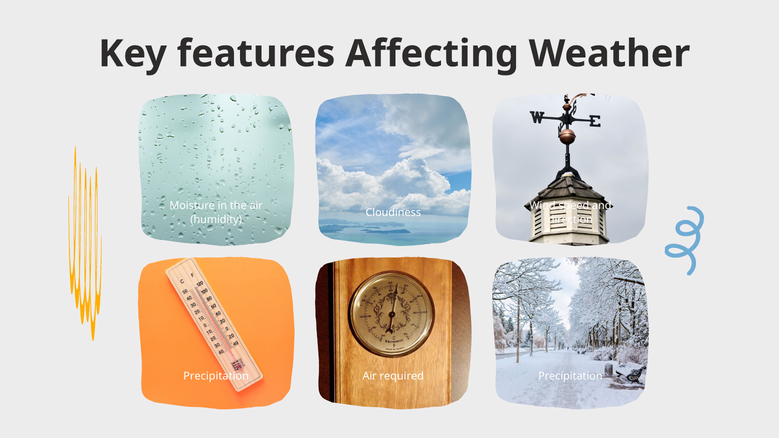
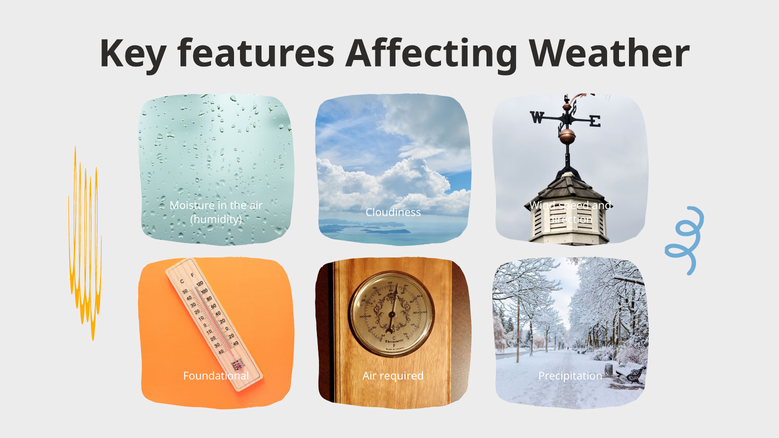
Precipitation: Precipitation -> Foundational (216, 376)
